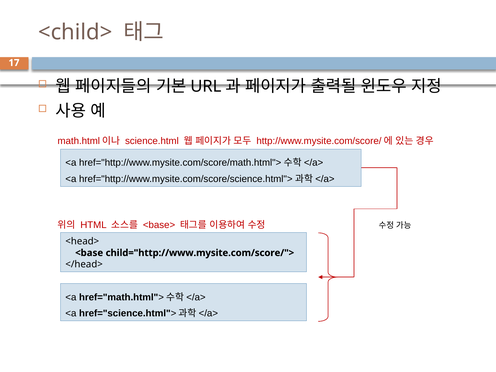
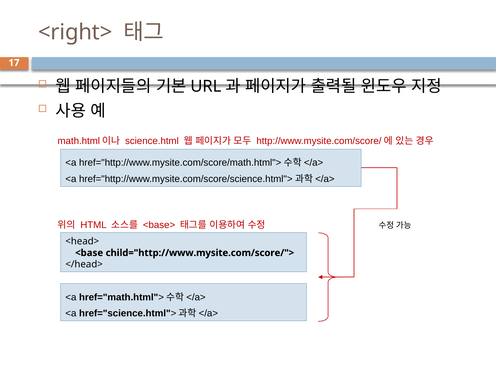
<child>: <child> -> <right> (75, 32)
